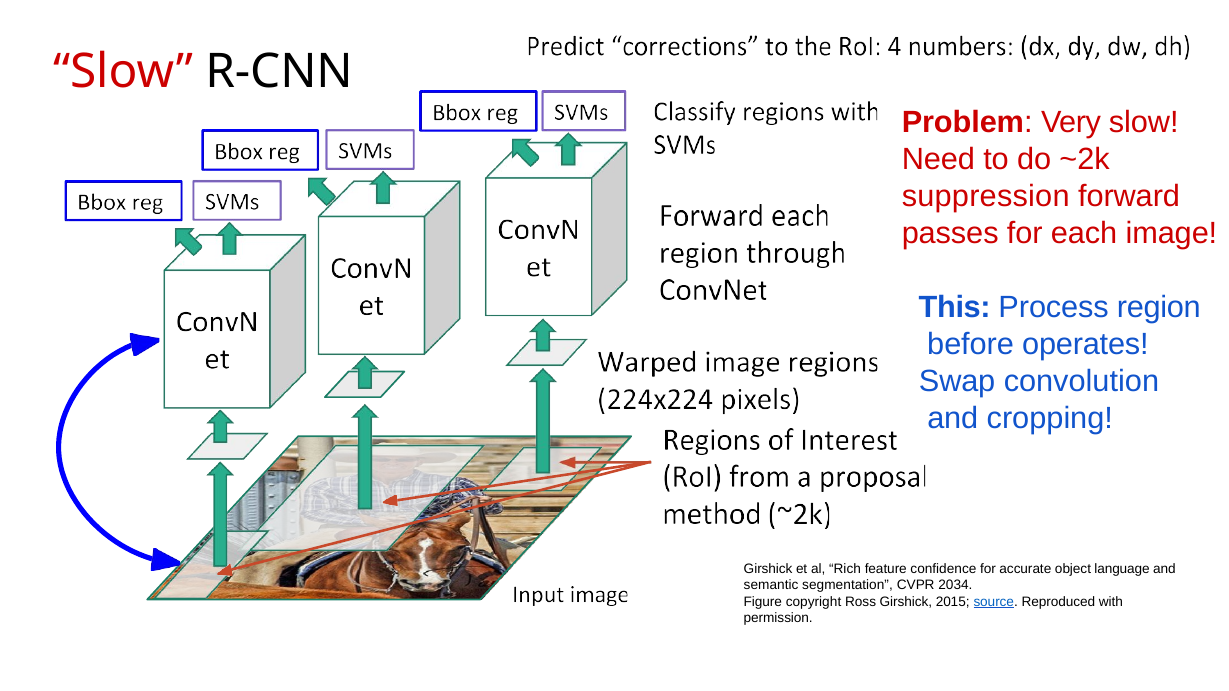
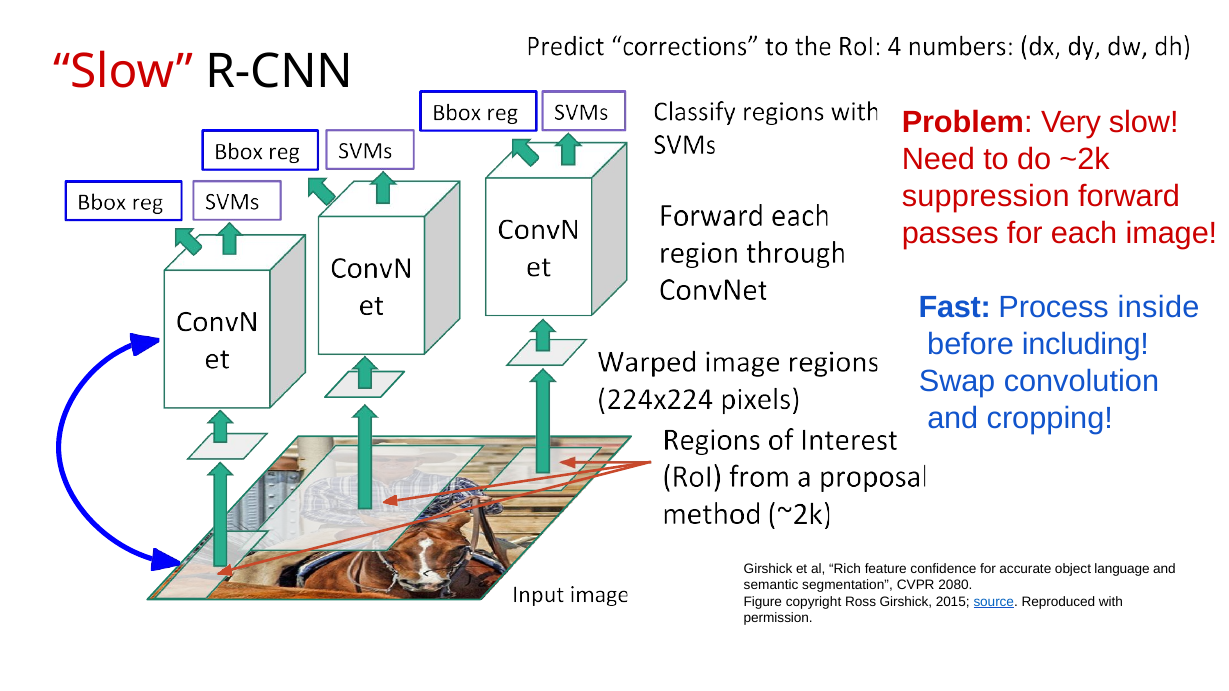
This: This -> Fast (955, 308)
region: region -> inside (1159, 308)
operates: operates -> including (1085, 344)
2034: 2034 -> 2080 (955, 585)
